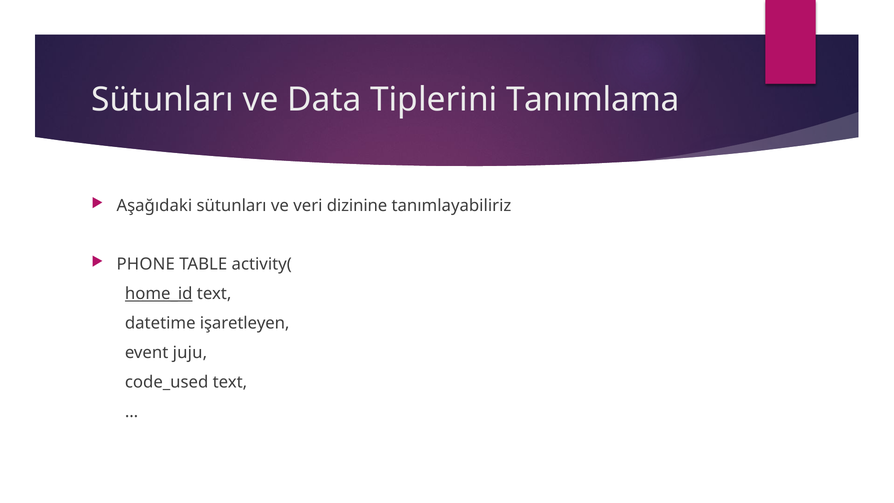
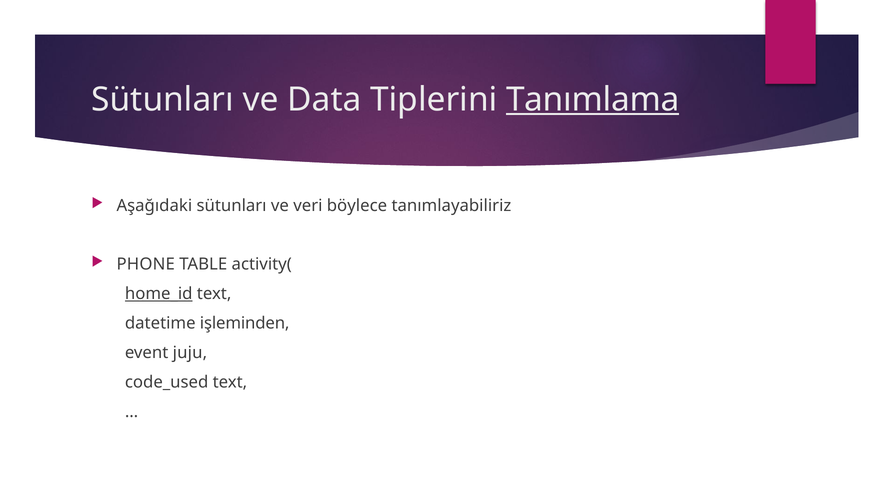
Tanımlama underline: none -> present (593, 100)
dizinine: dizinine -> böylece (357, 205)
işaretleyen: işaretleyen -> işleminden (245, 323)
